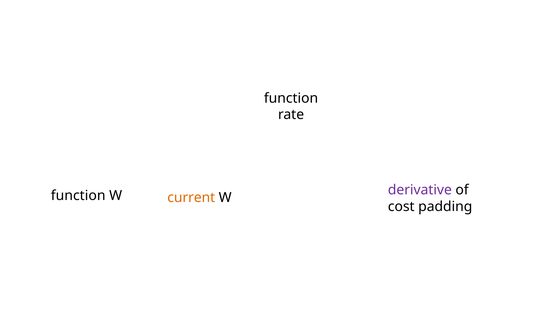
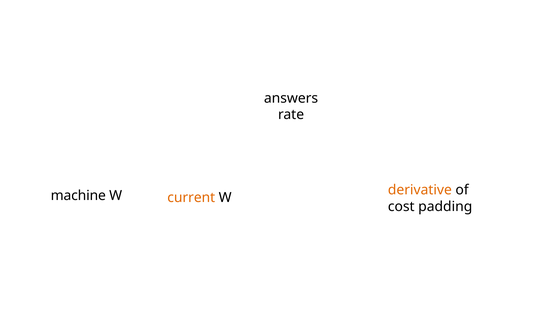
function: function -> answers (291, 98)
derivative colour: purple -> orange (420, 190)
function: function -> machine (78, 196)
